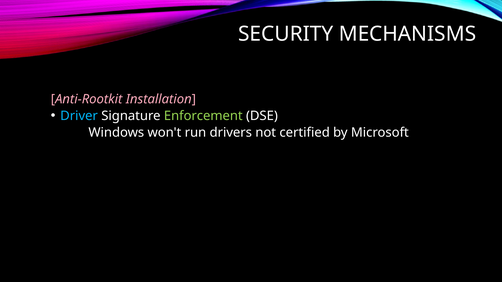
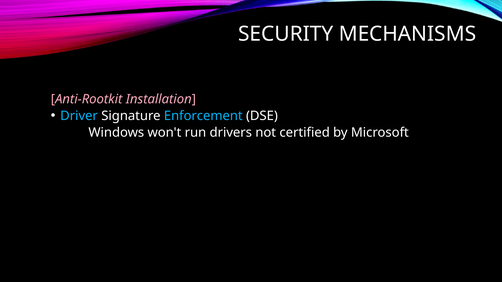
Enforcement colour: light green -> light blue (203, 116)
